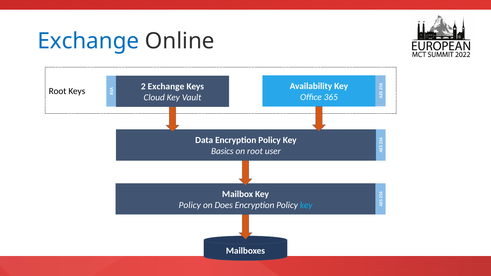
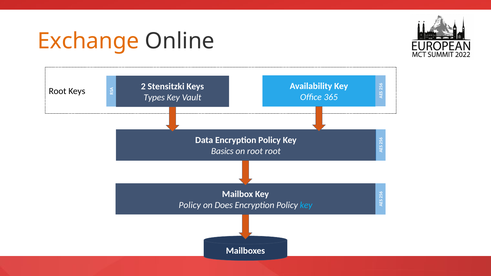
Exchange colour: blue -> orange (88, 41)
2 Exchange: Exchange -> Stensitzki (166, 87)
Cloud: Cloud -> Types (154, 98)
root user: user -> root (273, 151)
